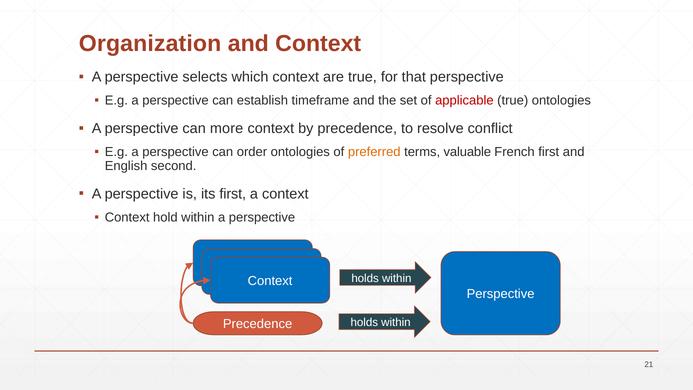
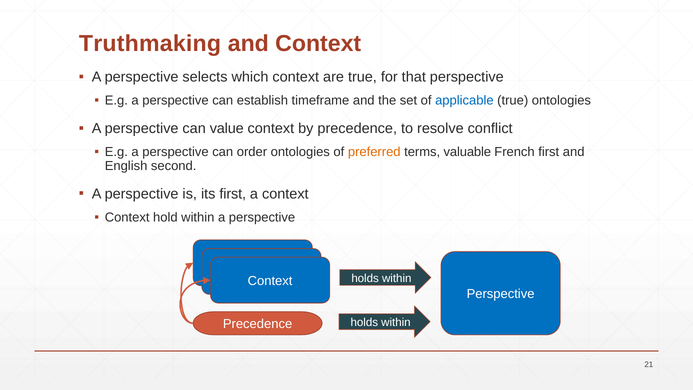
Organization: Organization -> Truthmaking (150, 44)
applicable colour: red -> blue (464, 101)
more: more -> value (227, 128)
